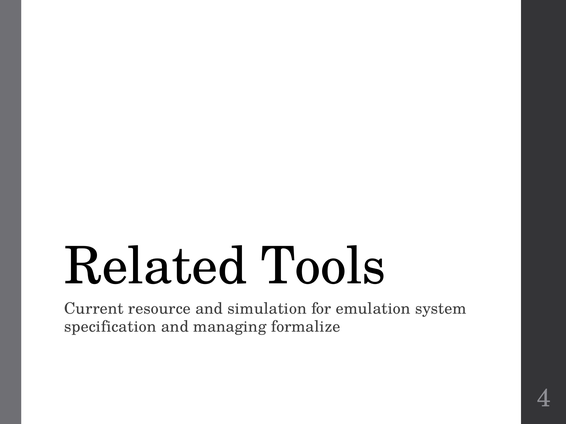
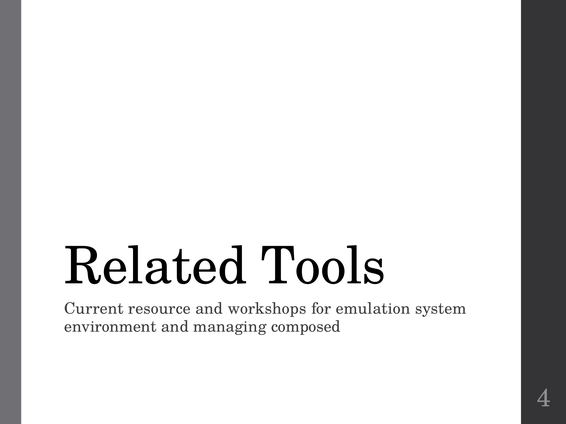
simulation: simulation -> workshops (267, 309)
specification: specification -> environment (110, 327)
formalize: formalize -> composed (306, 327)
